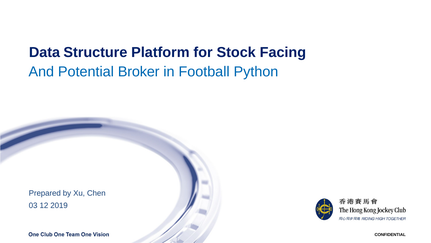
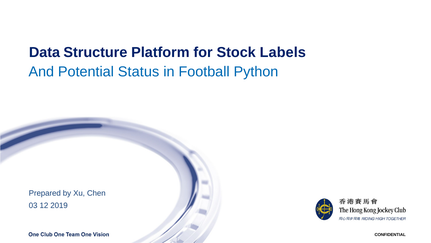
Facing: Facing -> Labels (283, 52)
Broker: Broker -> Status (139, 72)
